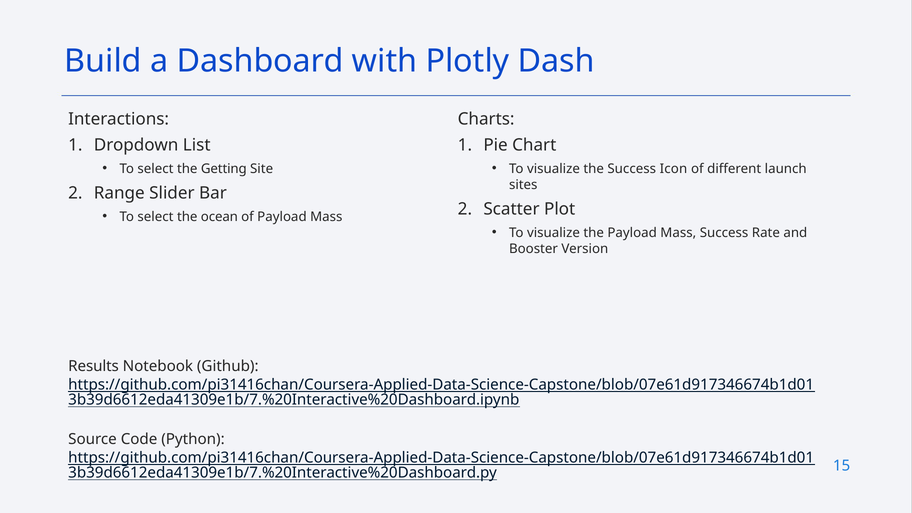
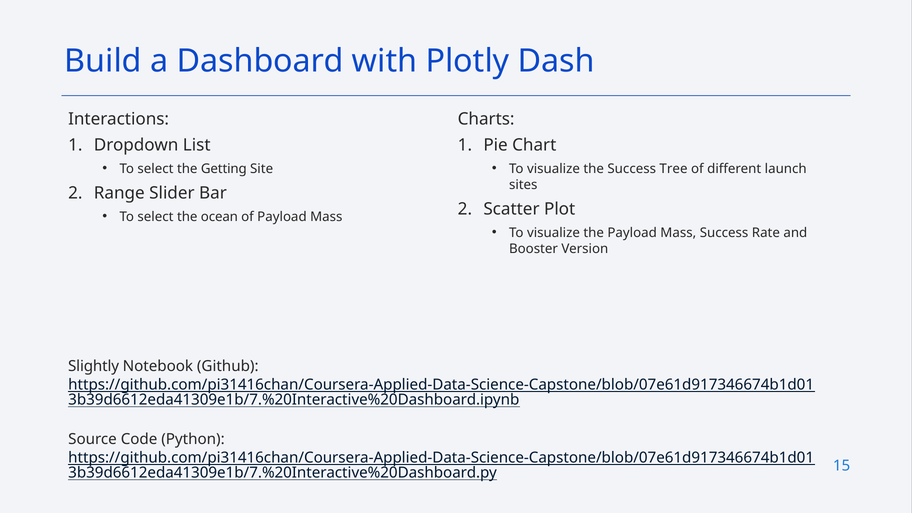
Icon: Icon -> Tree (674, 169)
Results: Results -> Slightly (94, 366)
